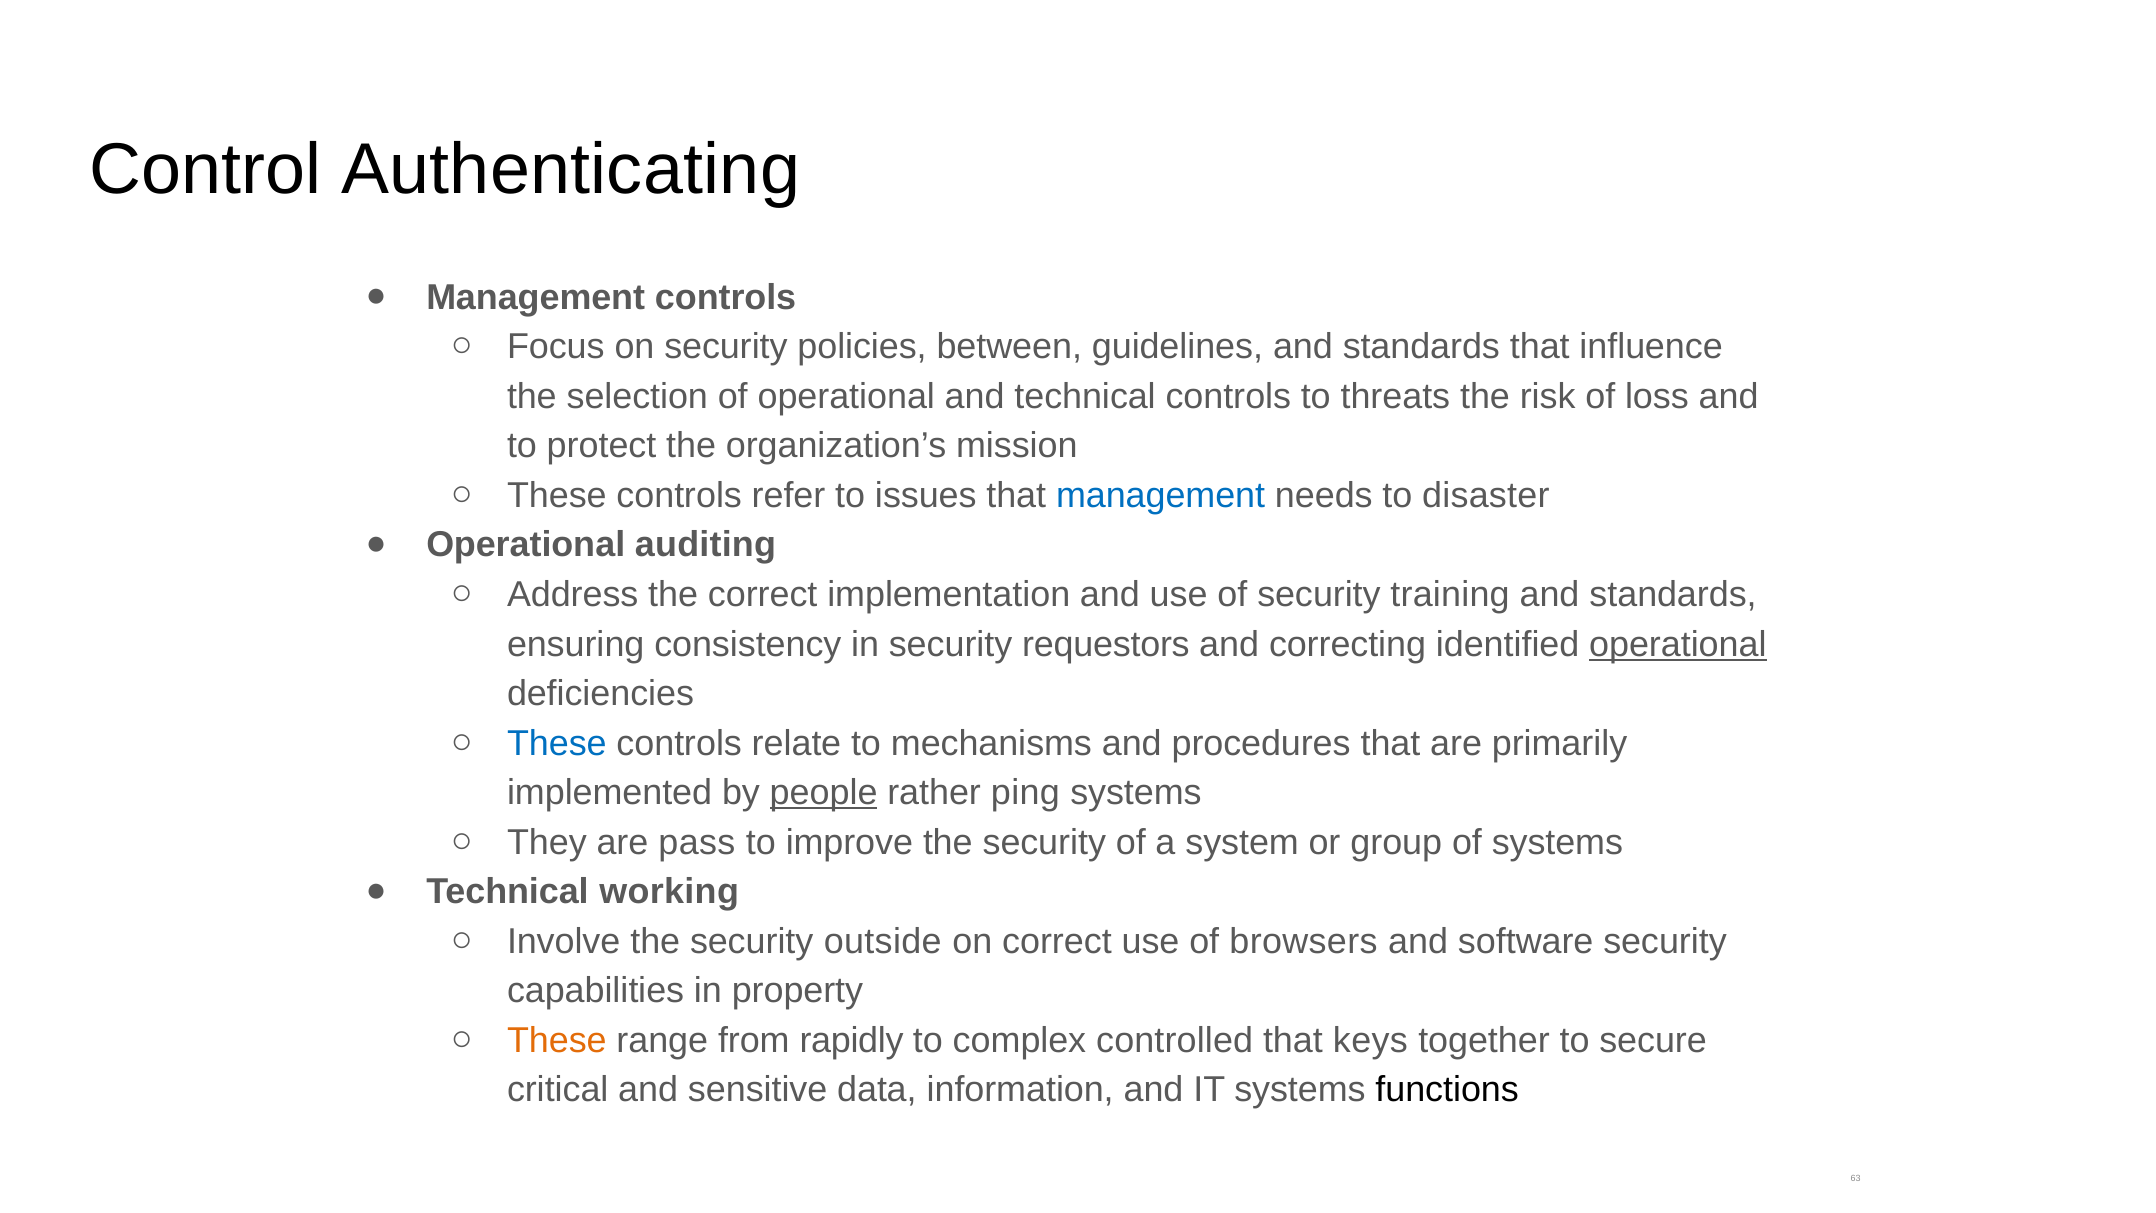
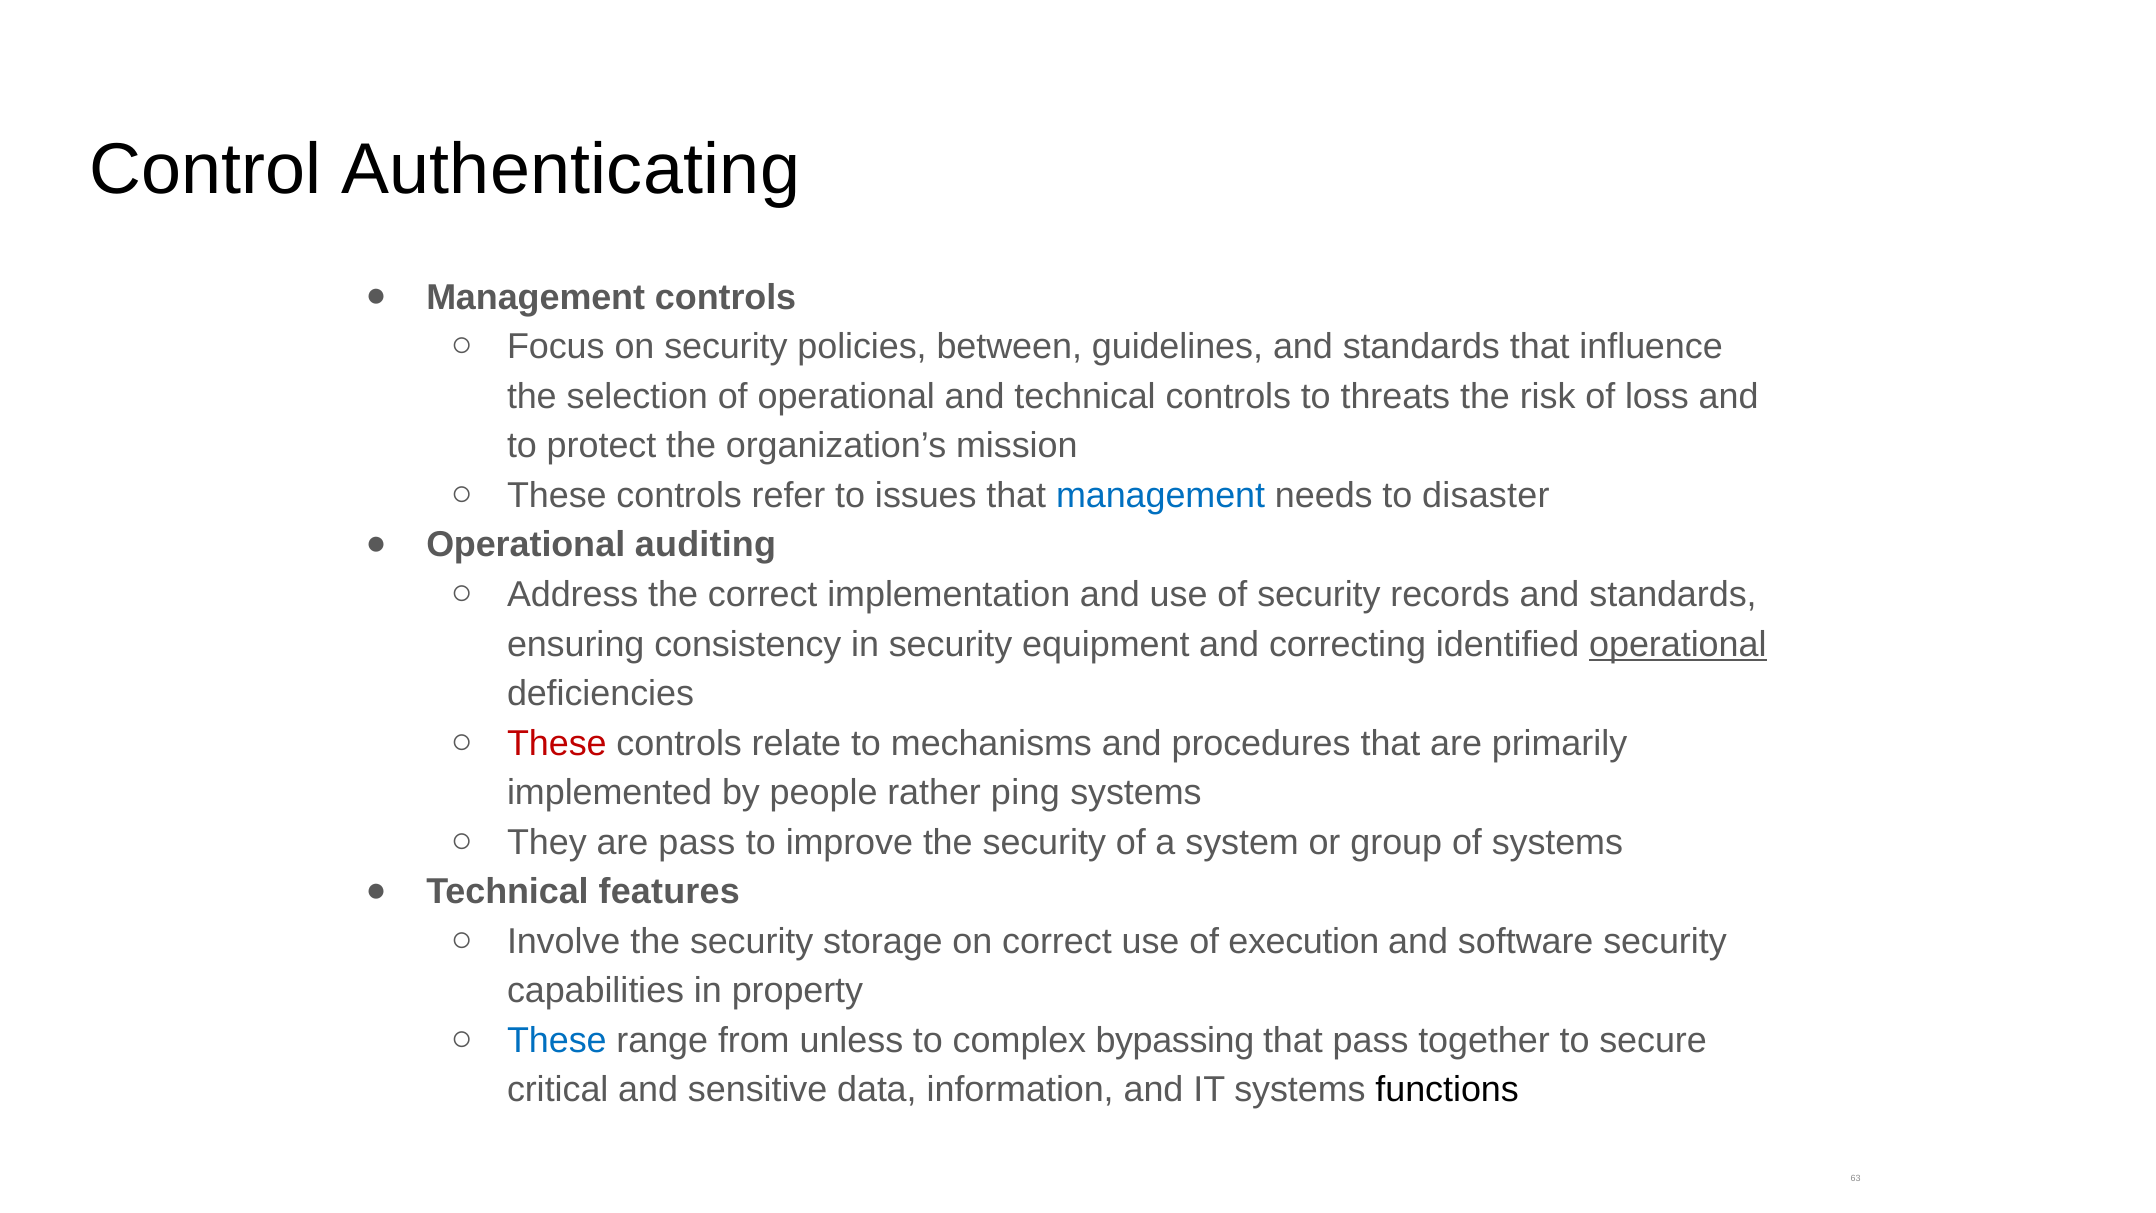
training: training -> records (1450, 595)
requestors: requestors -> equipment (1106, 644)
These colour: blue -> red (557, 743)
people underline: present -> none (824, 793)
working: working -> features (669, 892)
outside: outside -> storage (883, 941)
browsers: browsers -> execution (1304, 941)
These colour: orange -> blue (557, 1040)
rapidly: rapidly -> unless (851, 1040)
controlled: controlled -> bypassing (1175, 1040)
that keys: keys -> pass (1371, 1040)
